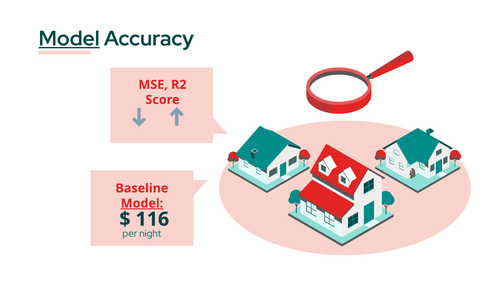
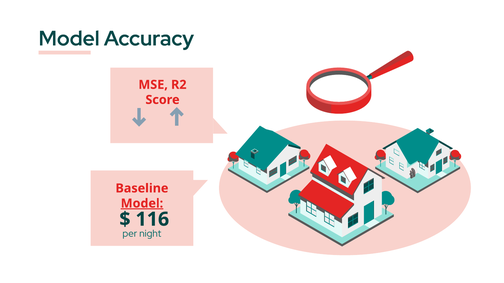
Model underline: present -> none (69, 39)
